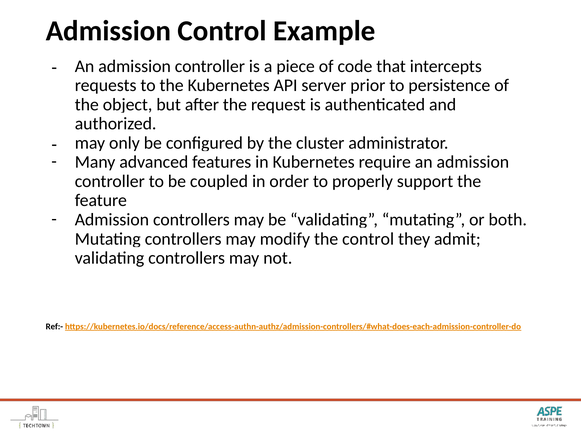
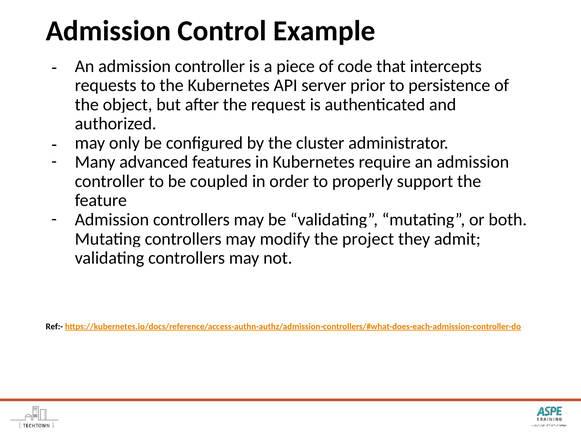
the control: control -> project (368, 239)
